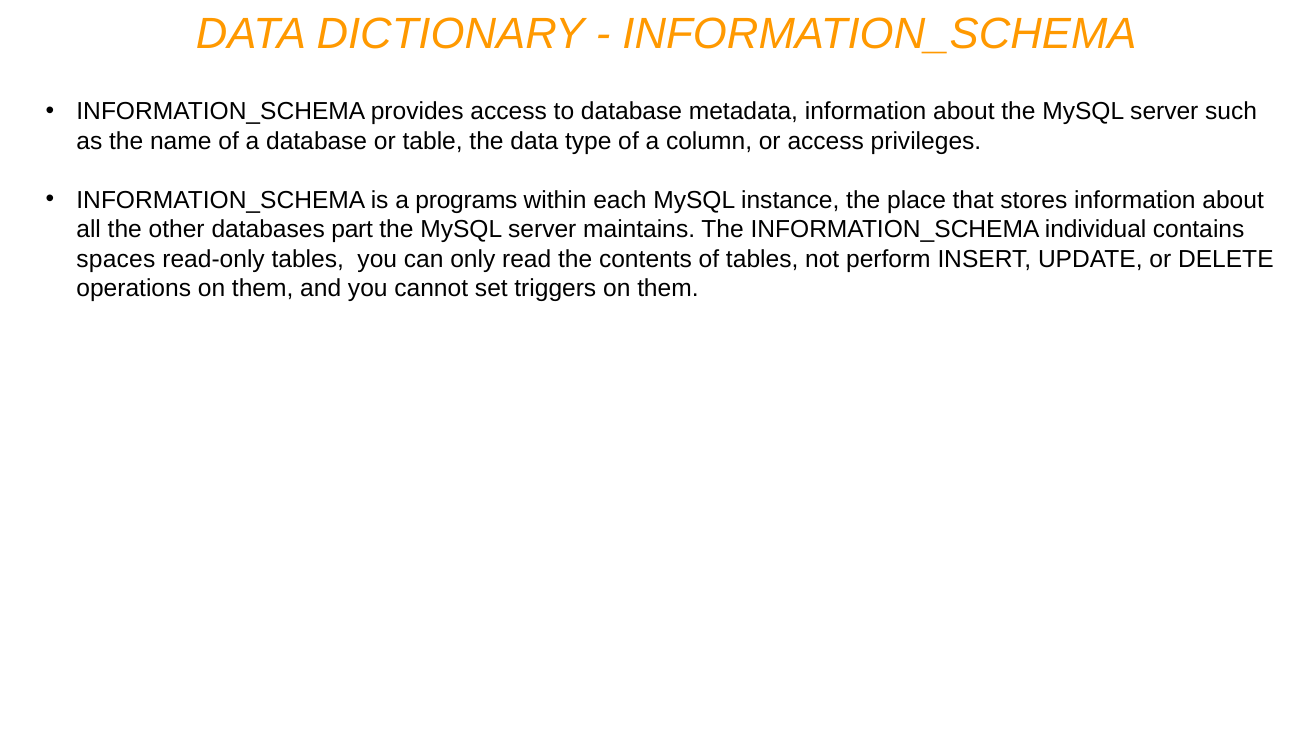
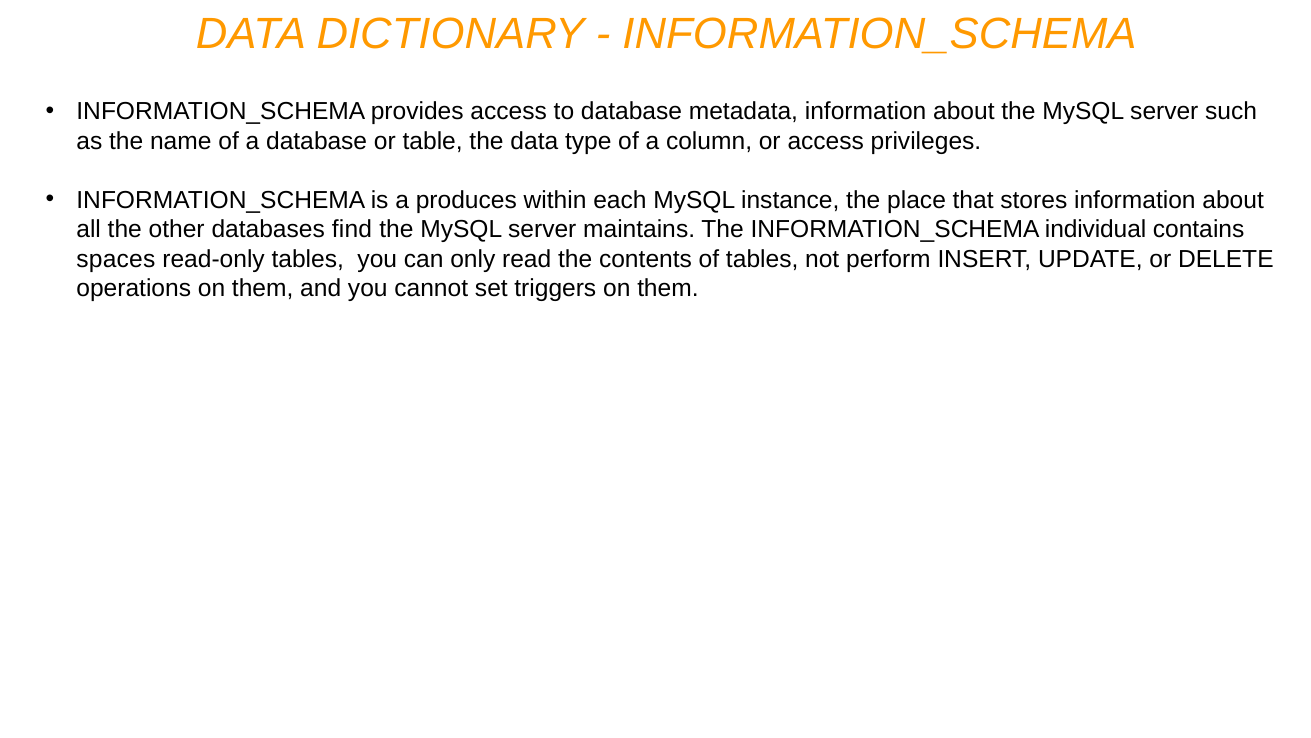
programs: programs -> produces (466, 200)
part: part -> find (352, 229)
